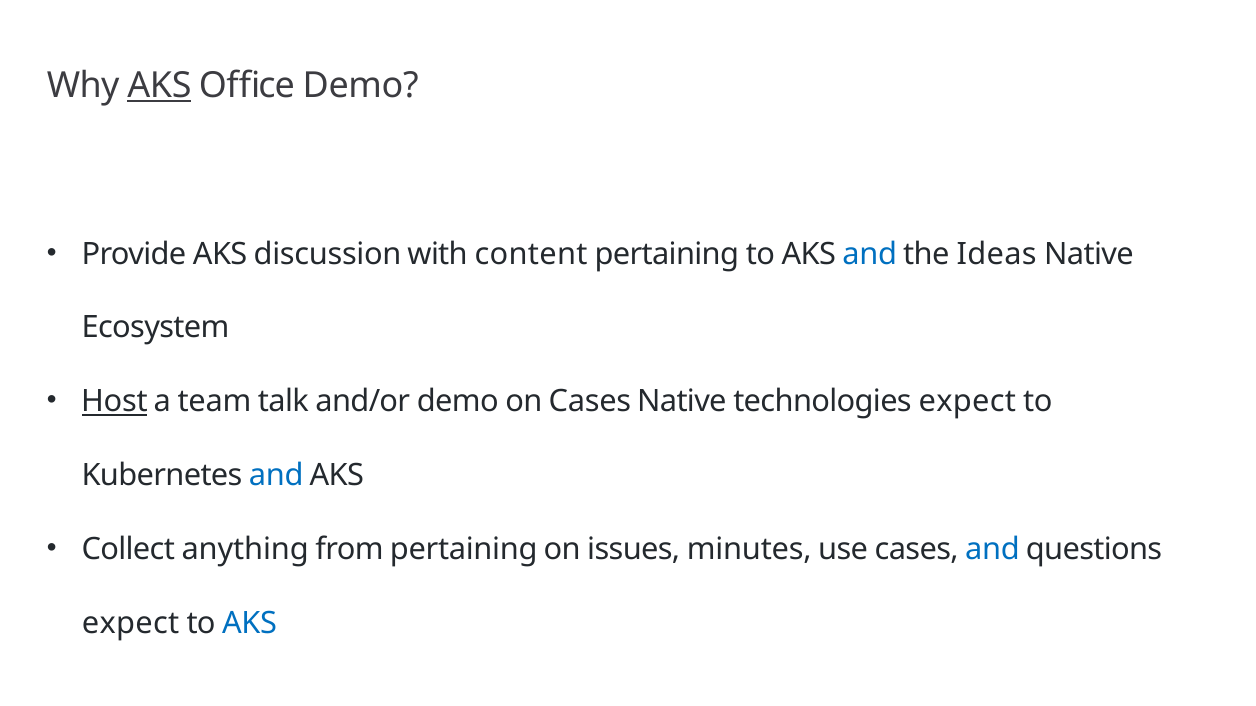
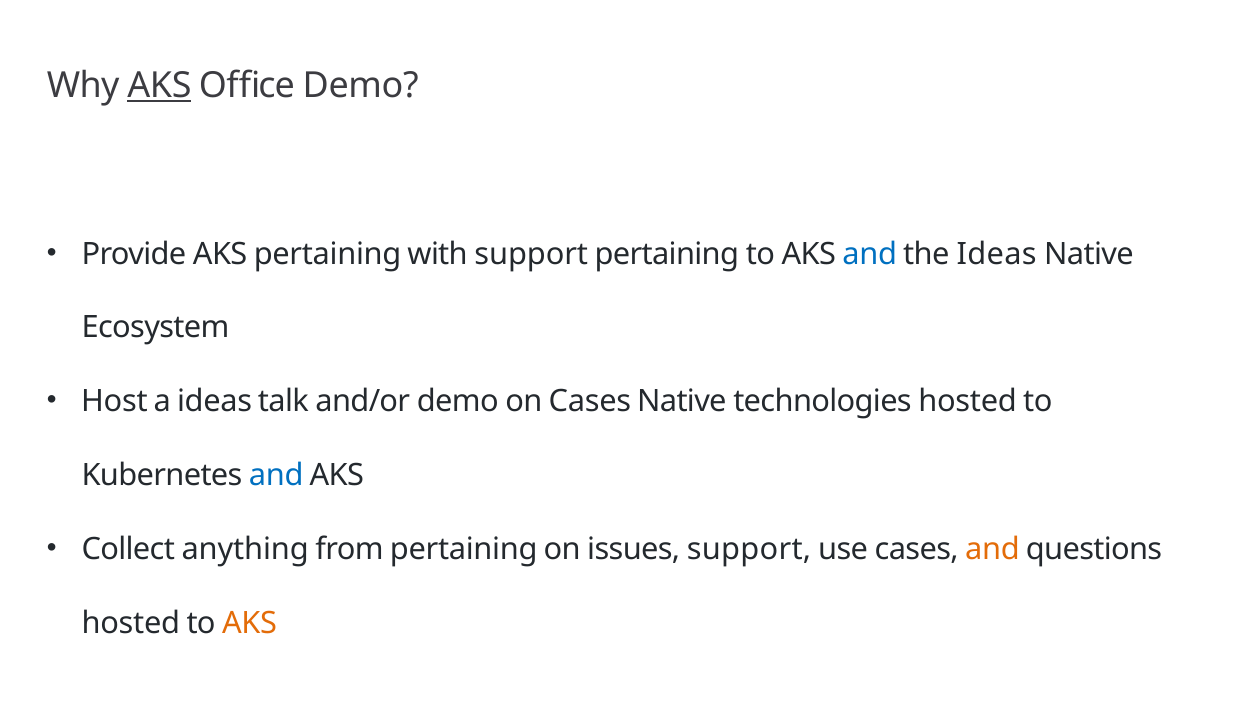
AKS discussion: discussion -> pertaining (328, 254)
with content: content -> support (531, 254)
Host underline: present -> none (114, 402)
a team: team -> ideas (215, 402)
technologies expect: expect -> hosted (968, 402)
issues minutes: minutes -> support (749, 550)
and colour: blue -> orange (992, 550)
expect: expect -> hosted (131, 623)
AKS colour: blue -> orange (250, 623)
